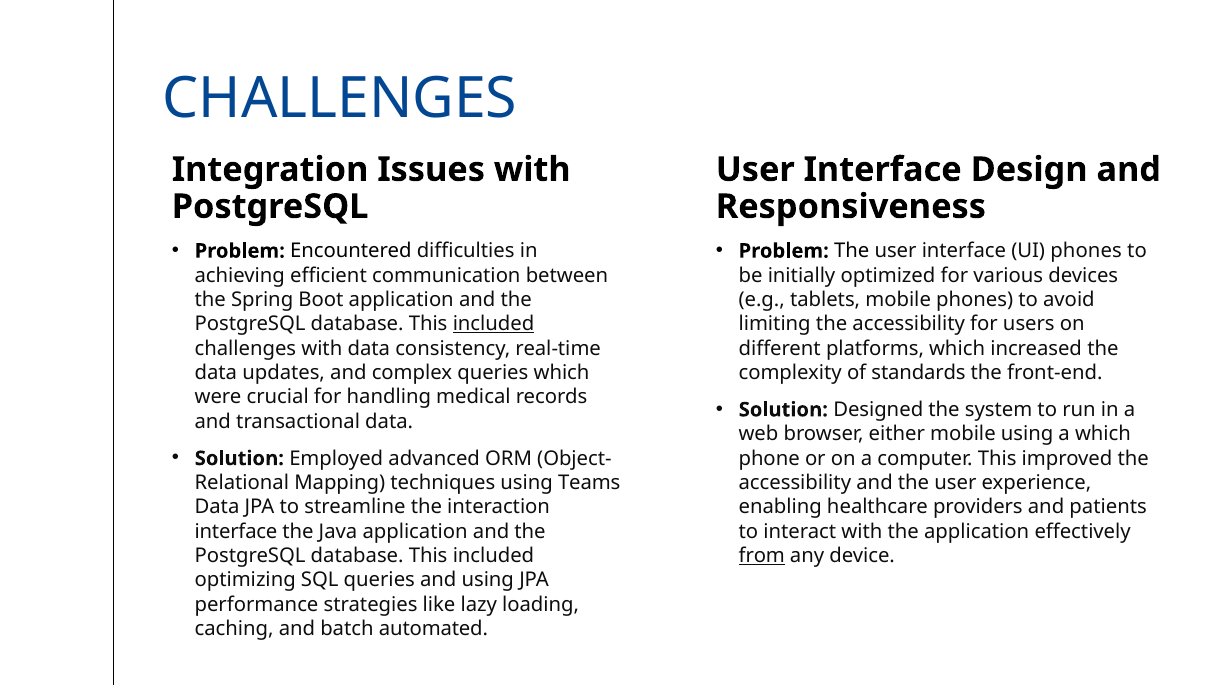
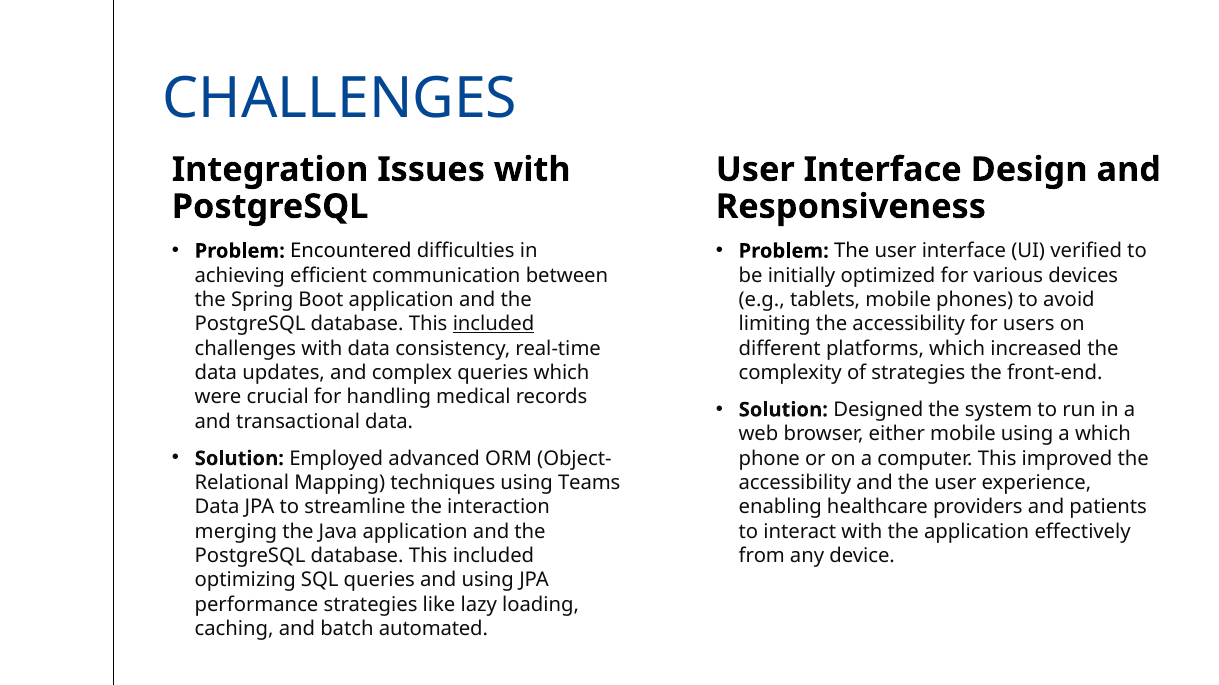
UI phones: phones -> verified (1086, 251)
of standards: standards -> strategies (918, 373)
interface: interface -> merging (236, 532)
from underline: present -> none (762, 556)
